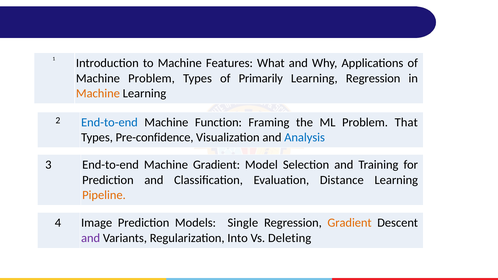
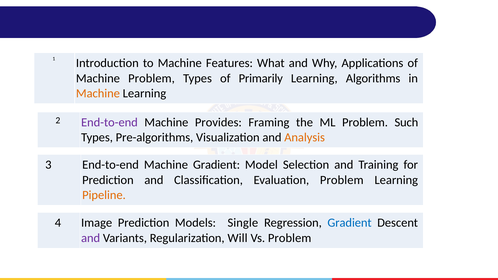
Learning Regression: Regression -> Algorithms (373, 78)
End-to-end colour: blue -> purple (109, 122)
Function: Function -> Provides (218, 122)
That: That -> Such (406, 122)
Pre-confidence: Pre-confidence -> Pre-algorithms (154, 138)
Analysis colour: blue -> orange (305, 138)
Evaluation Distance: Distance -> Problem (342, 180)
Gradient colour: orange -> blue (350, 223)
Into: Into -> Will (238, 238)
Vs Deleting: Deleting -> Problem (290, 238)
